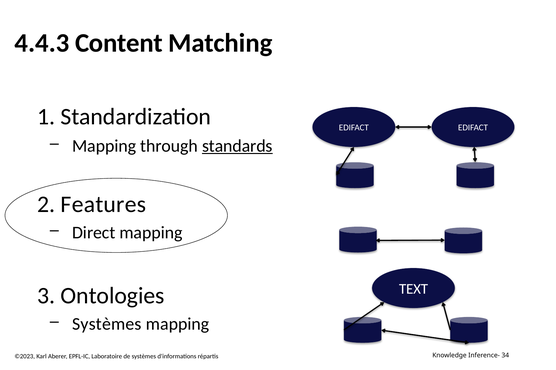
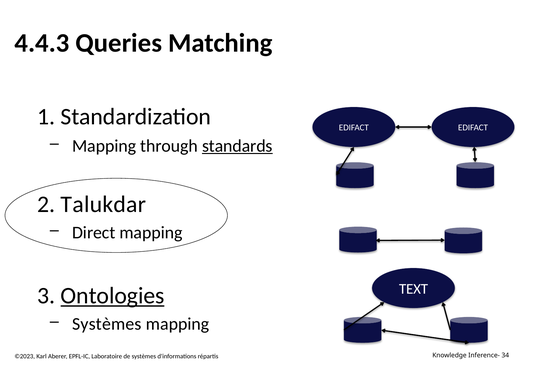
Content: Content -> Queries (119, 43)
Features: Features -> Talukdar (103, 205)
Ontologies underline: none -> present (113, 296)
